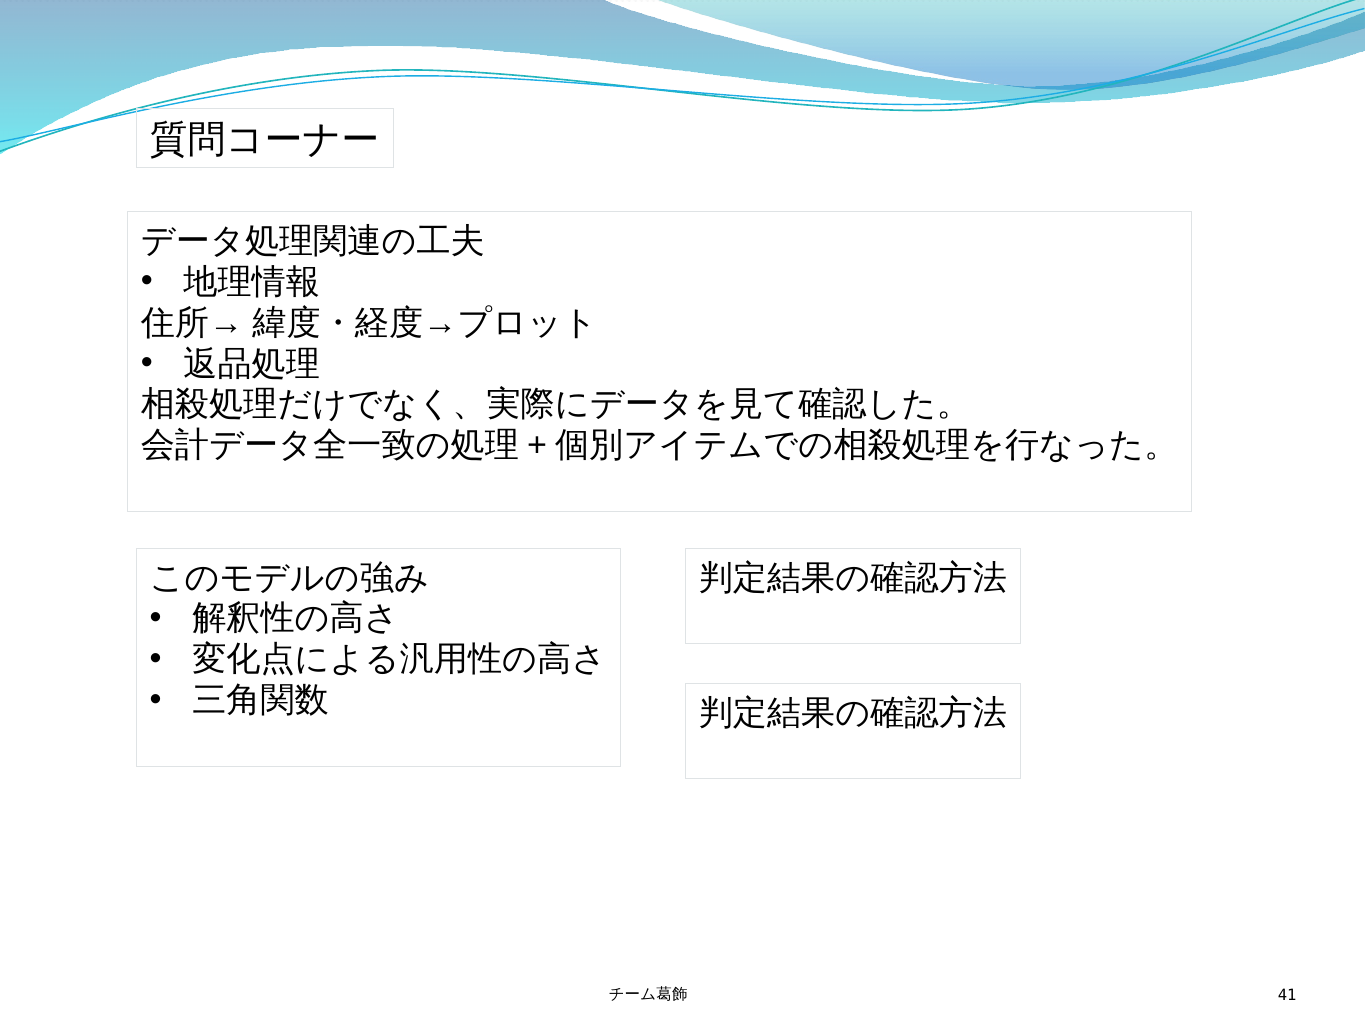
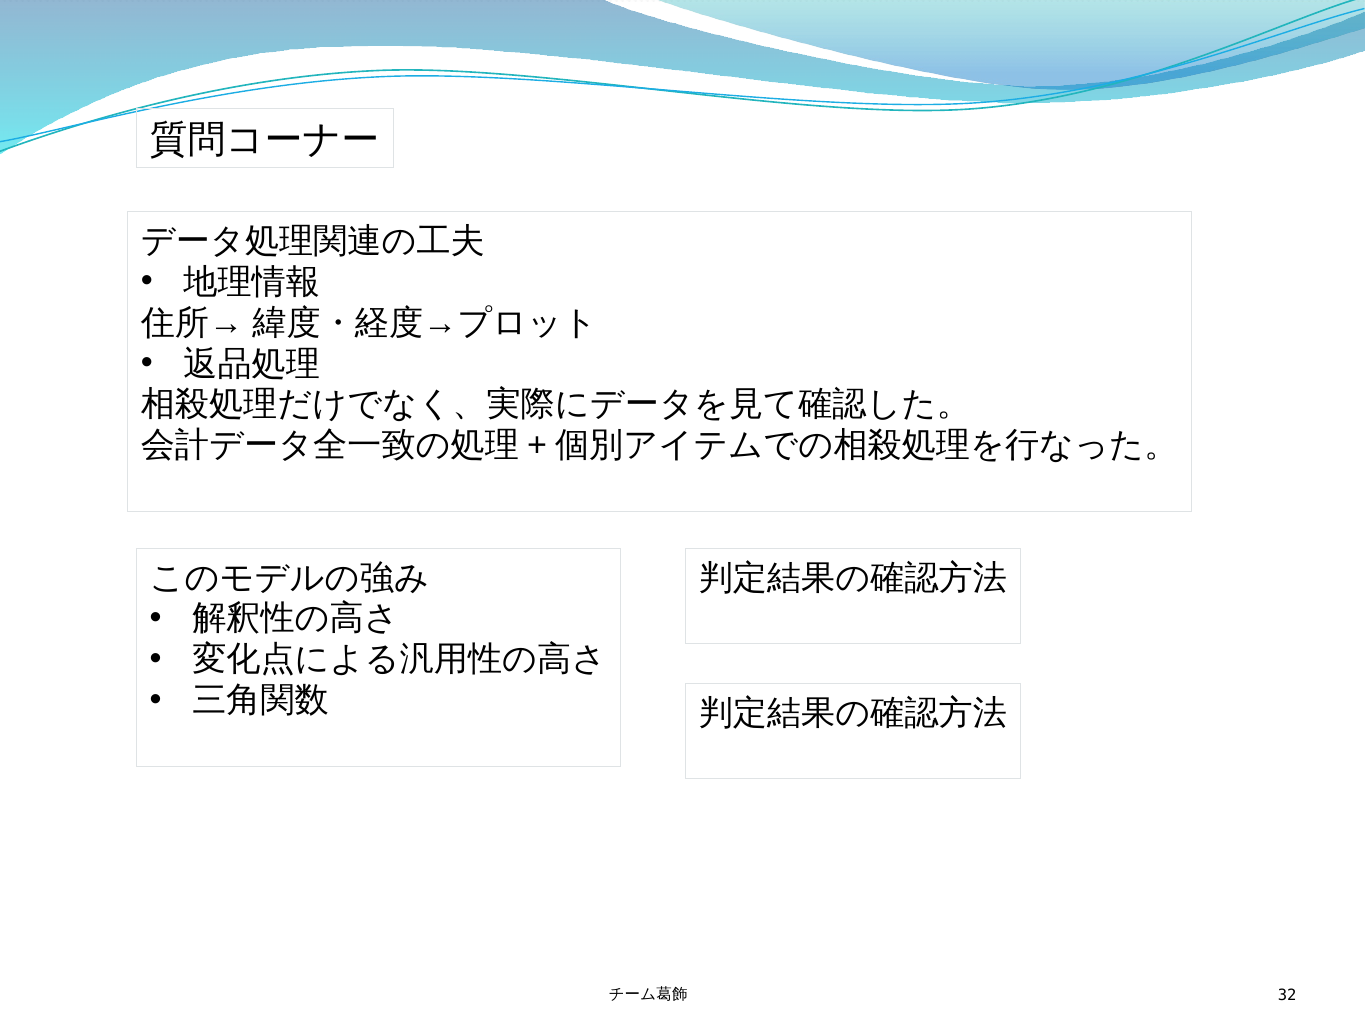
41: 41 -> 32 (1287, 995)
